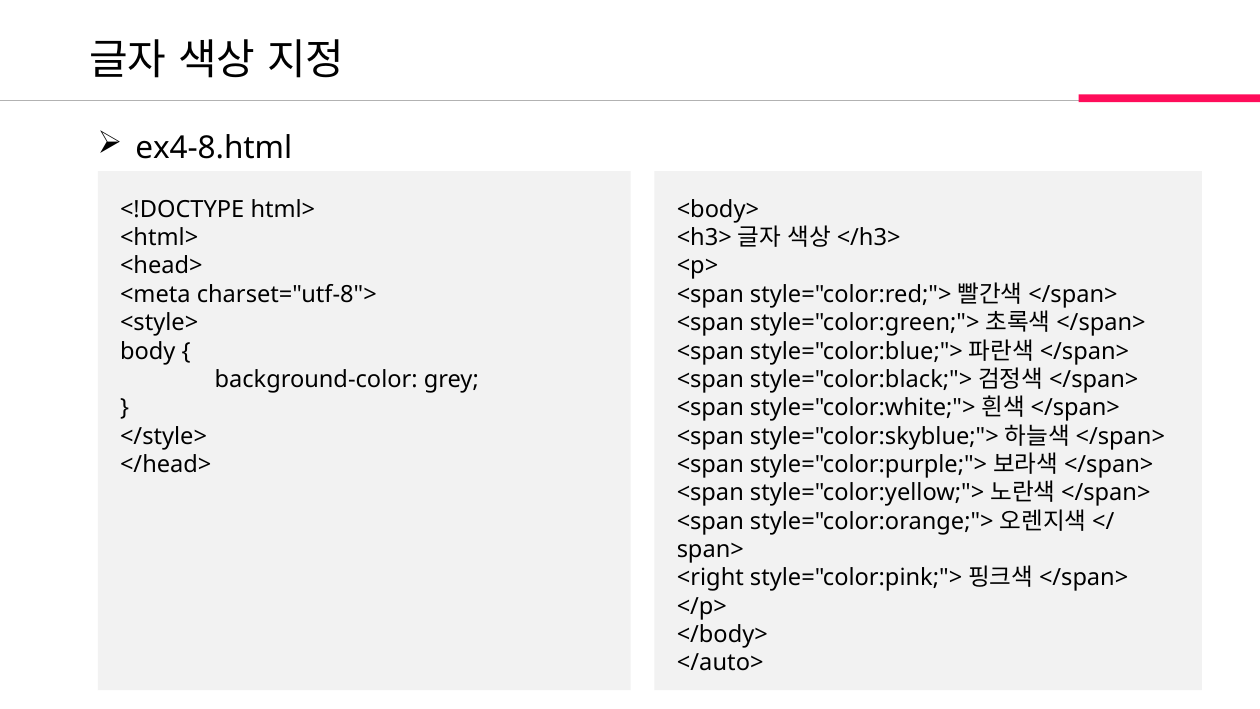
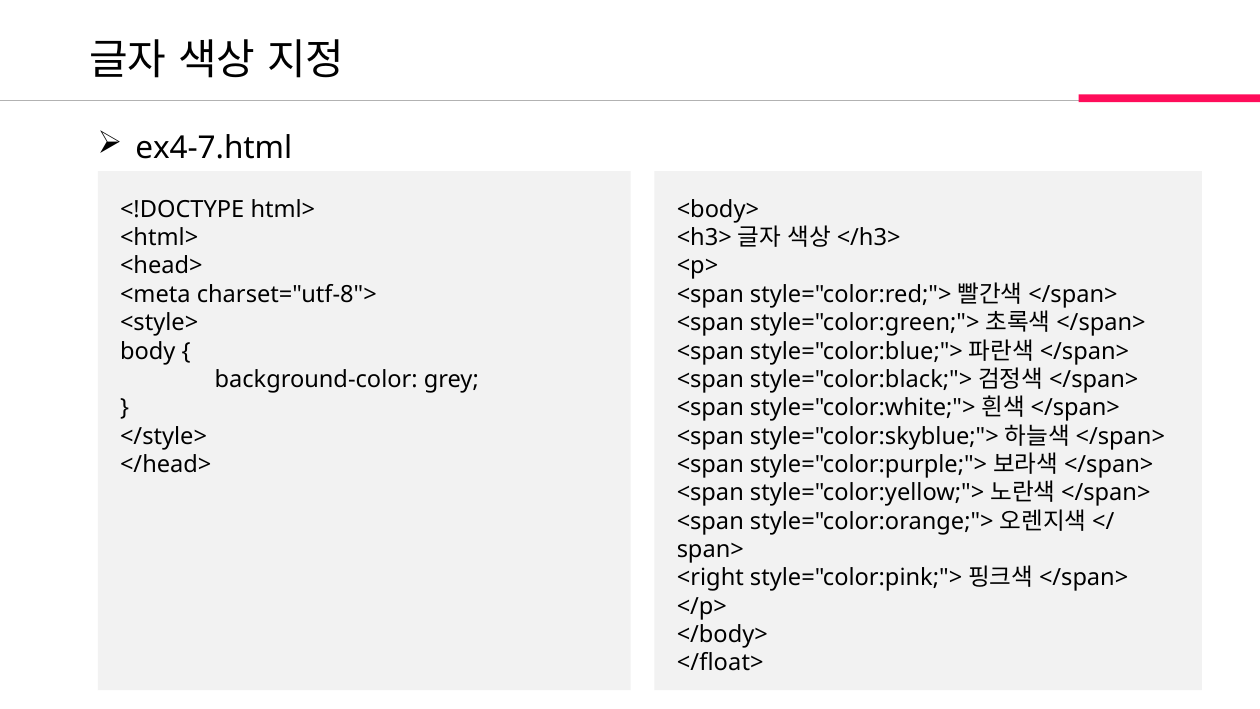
ex4-8.html: ex4-8.html -> ex4-7.html (214, 148)
</auto>: </auto> -> </float> (720, 663)
